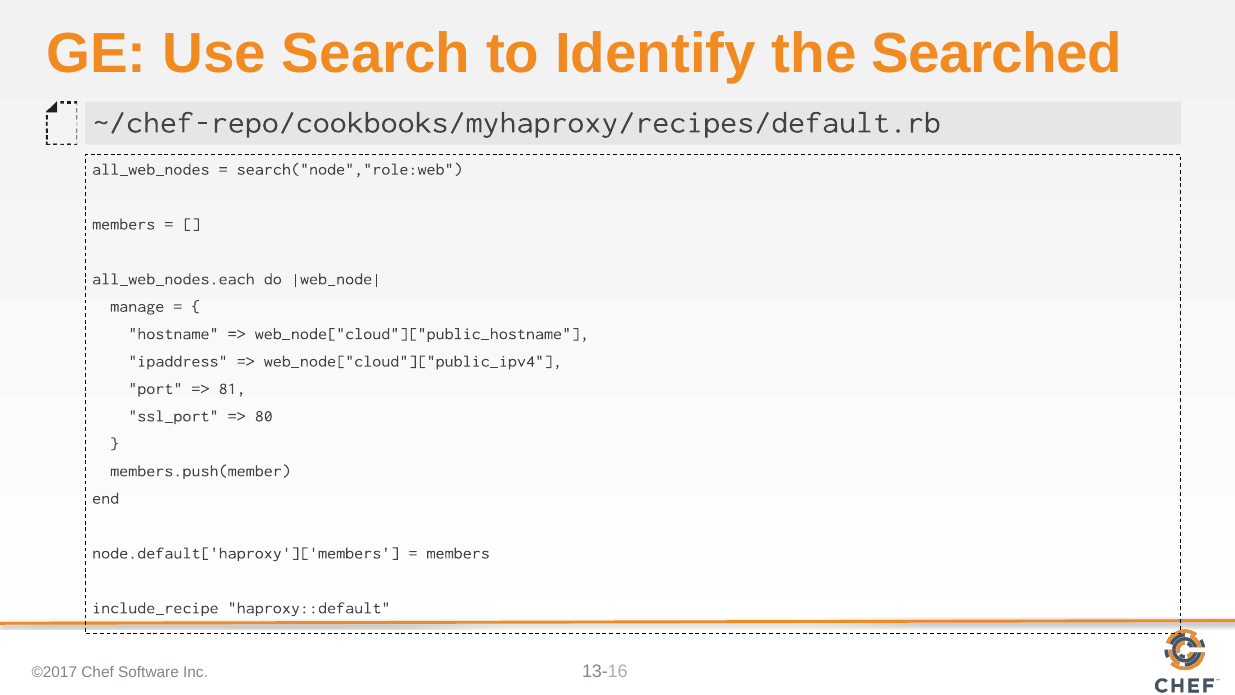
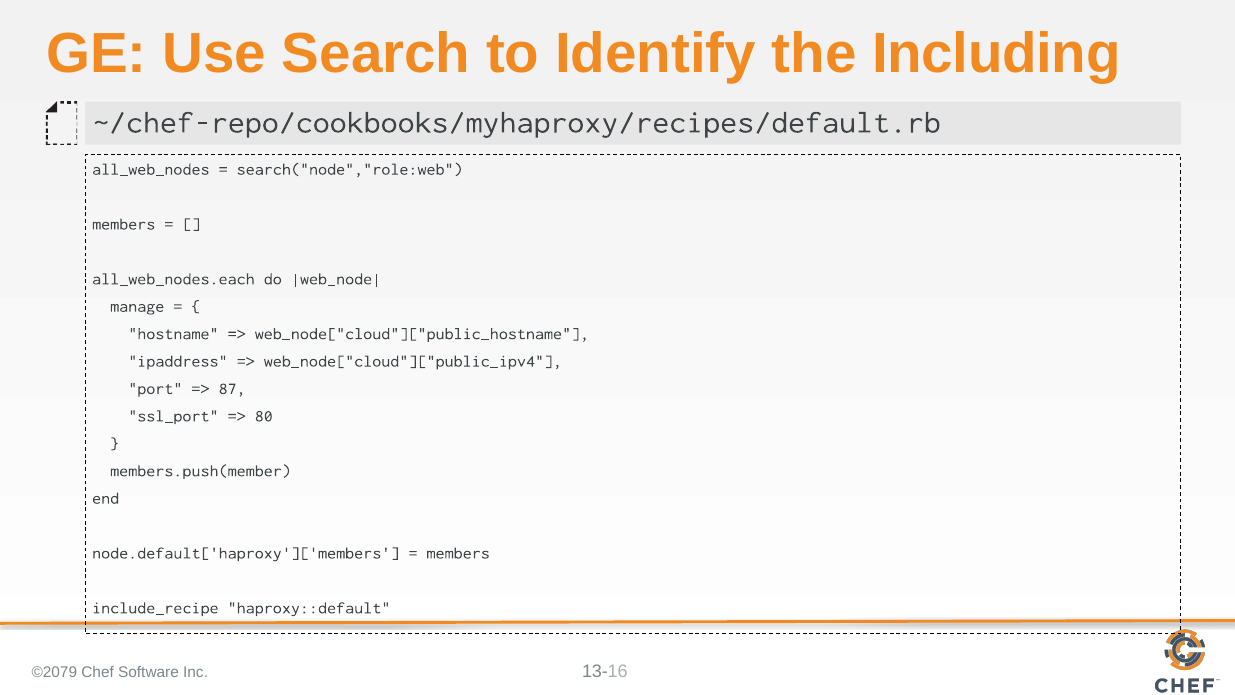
Searched: Searched -> Including (996, 53)
81: 81 -> 87 (232, 388)
©2017: ©2017 -> ©2079 (54, 672)
